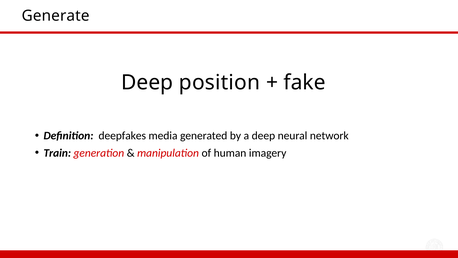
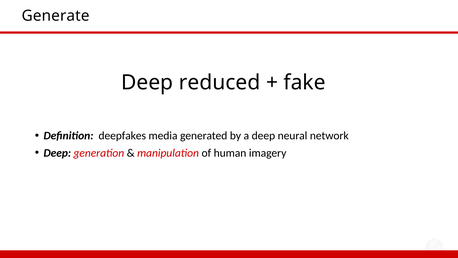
position: position -> reduced (220, 82)
Train: Train -> Deep (57, 153)
